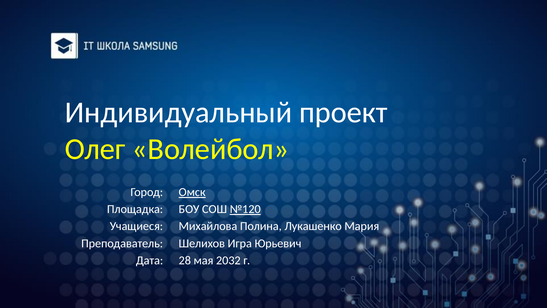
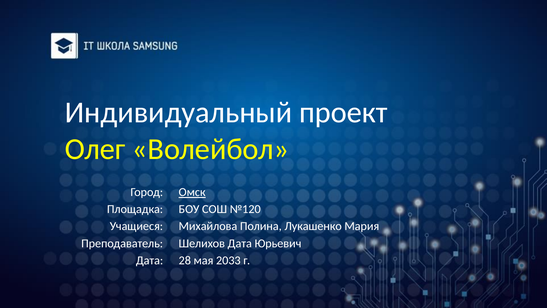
№120 underline: present -> none (245, 209)
Шелихов Игра: Игра -> Дата (240, 243)
2032: 2032 -> 2033 (228, 260)
